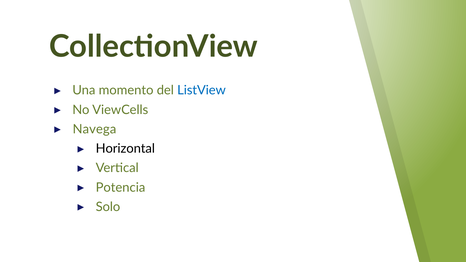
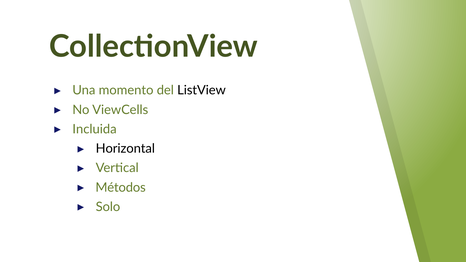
ListView colour: blue -> black (201, 90)
Navega: Navega -> Incluida (95, 129)
Potencia: Potencia -> Métodos (121, 188)
